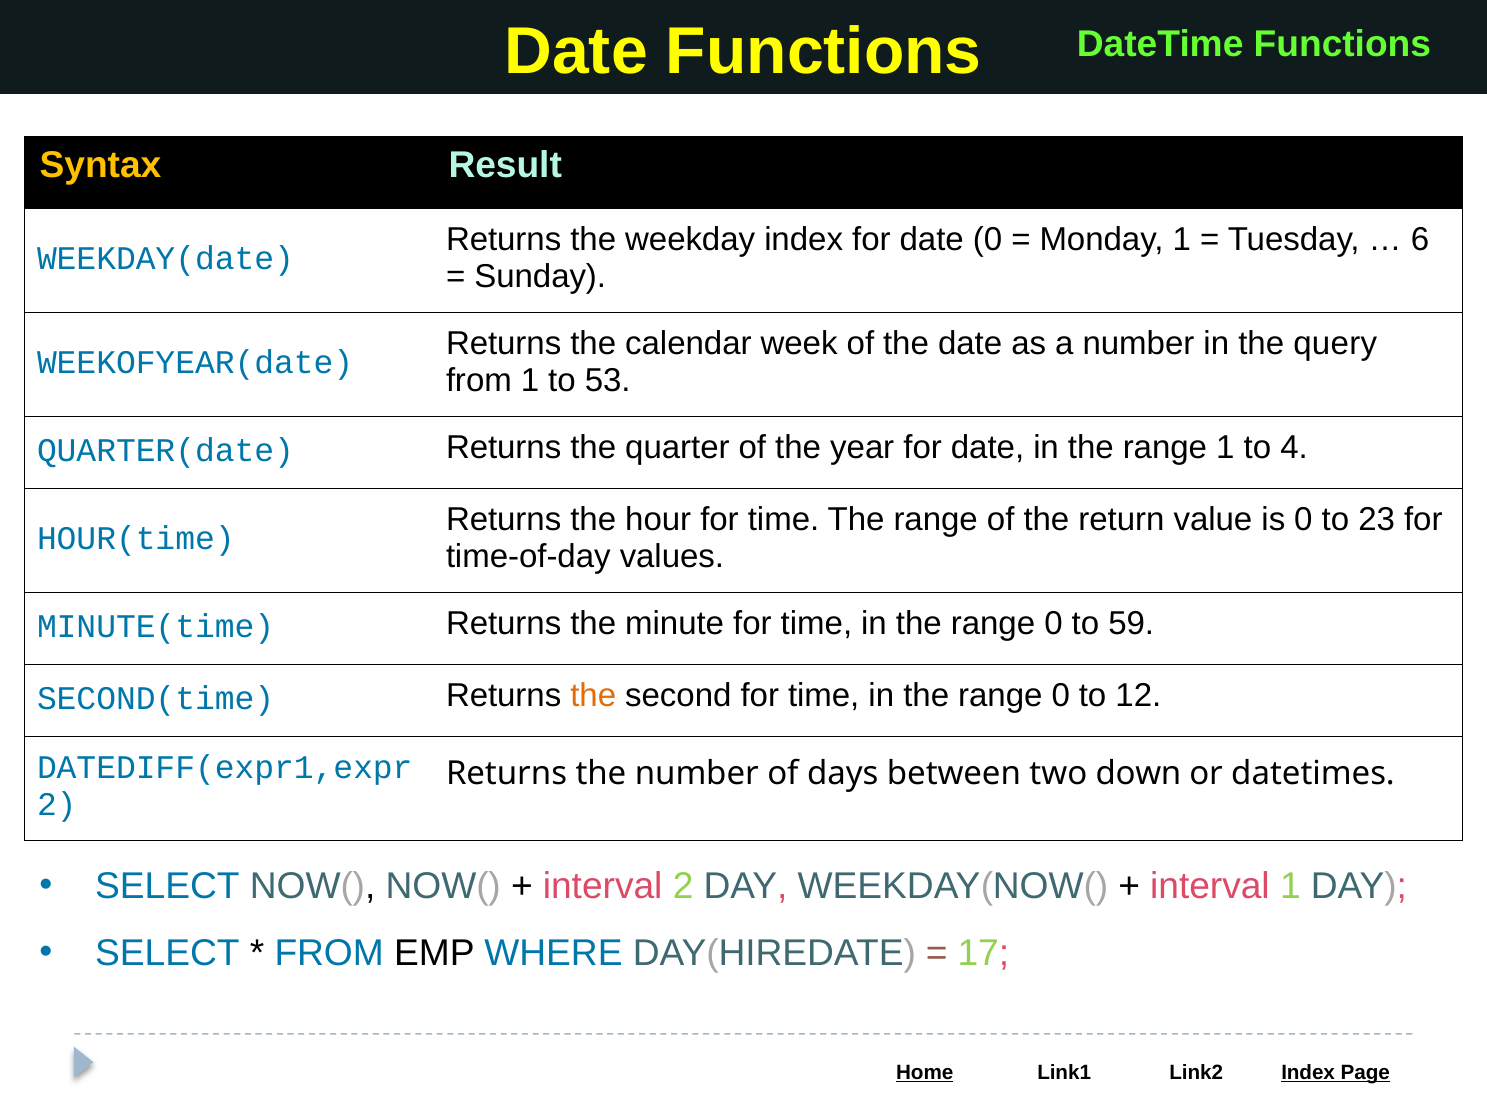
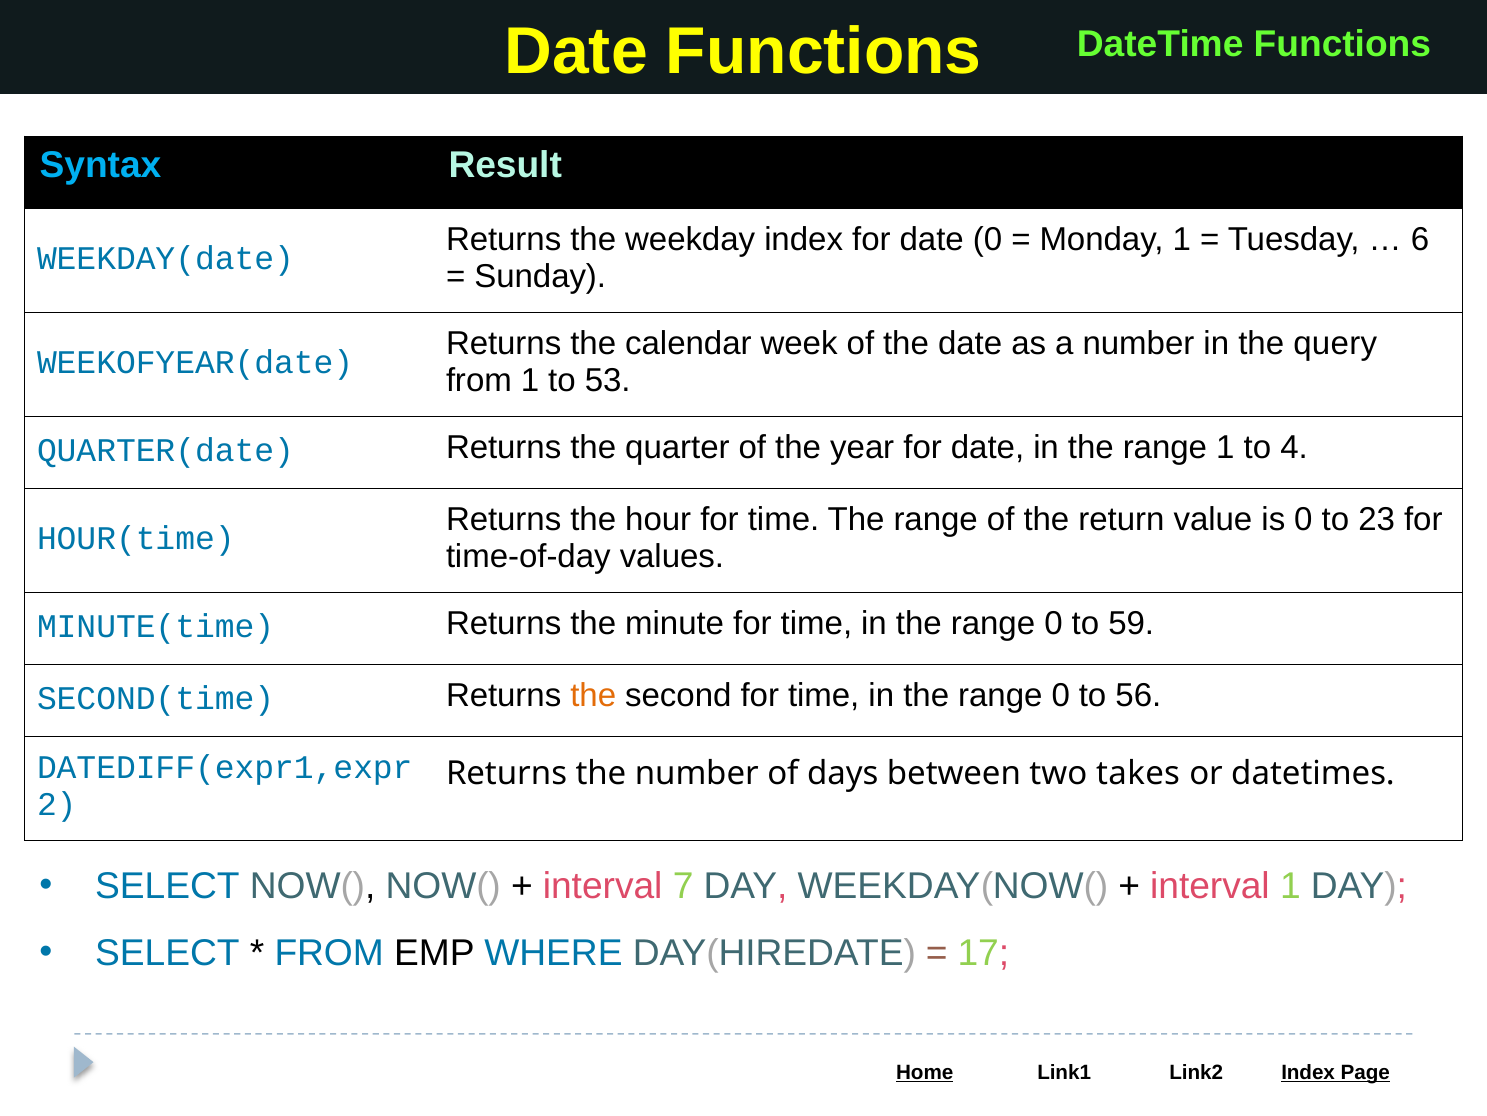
Syntax colour: yellow -> light blue (100, 165)
12: 12 -> 56 (1138, 695)
down: down -> takes (1138, 773)
interval 2: 2 -> 7 (683, 886)
